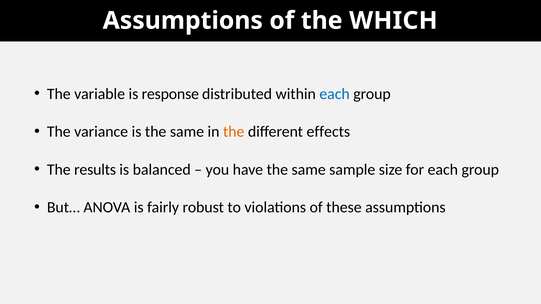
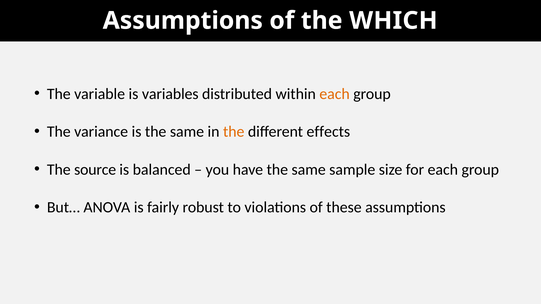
response: response -> variables (170, 94)
each colour: blue -> orange (335, 94)
results: results -> source (95, 170)
